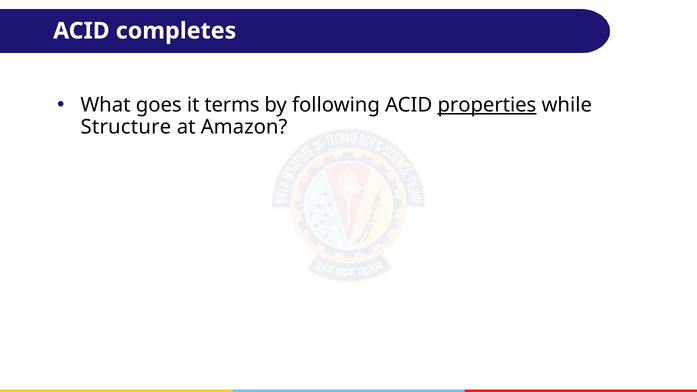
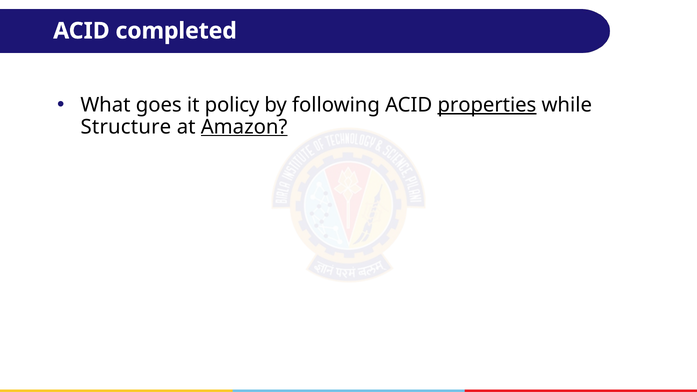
completes: completes -> completed (176, 31)
terms: terms -> policy (232, 105)
Amazon underline: none -> present (244, 127)
